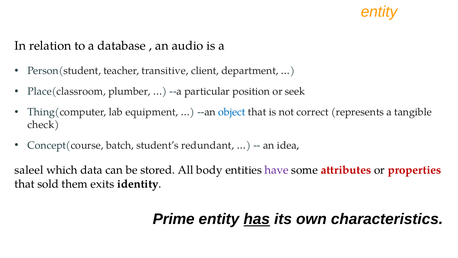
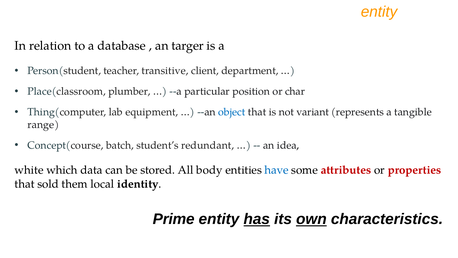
audio: audio -> targer (188, 46)
seek: seek -> char (295, 91)
correct: correct -> variant (313, 112)
check: check -> range (43, 125)
saleel: saleel -> white (29, 170)
have colour: purple -> blue (277, 170)
exits: exits -> local (102, 184)
own underline: none -> present (311, 219)
